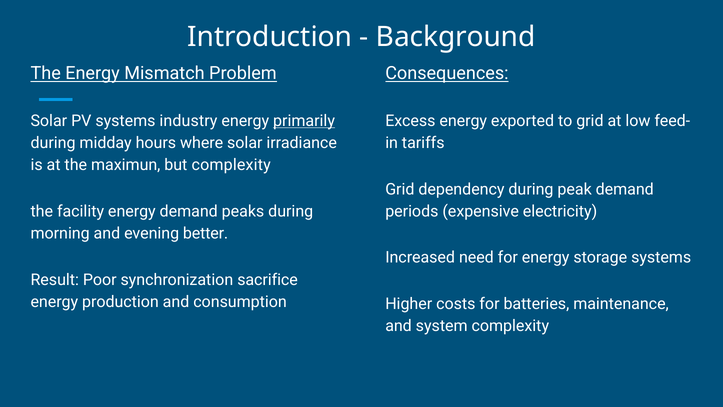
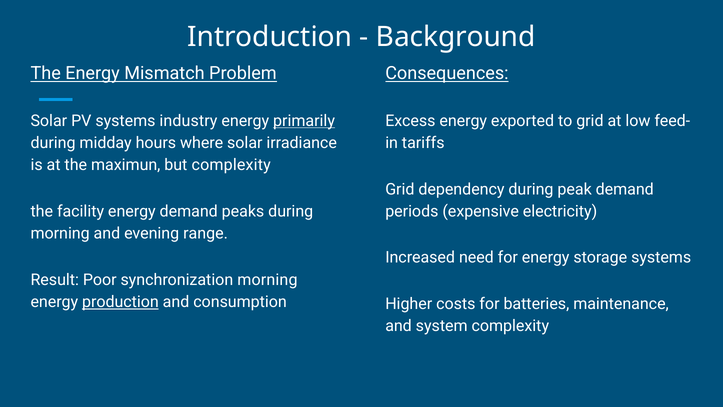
better: better -> range (206, 233)
synchronization sacrifice: sacrifice -> morning (267, 280)
production underline: none -> present (120, 302)
